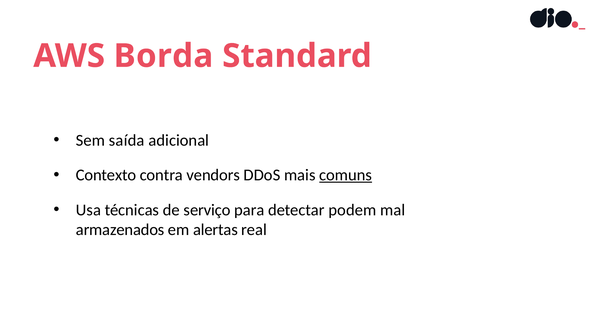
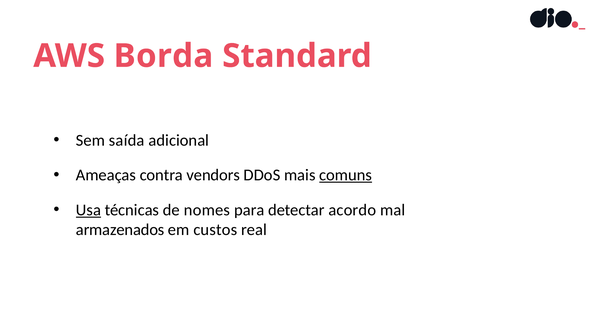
Contexto: Contexto -> Ameaças (106, 175)
Usa underline: none -> present (88, 210)
serviço: serviço -> nomes (207, 210)
podem: podem -> acordo (352, 210)
alertas: alertas -> custos (215, 230)
